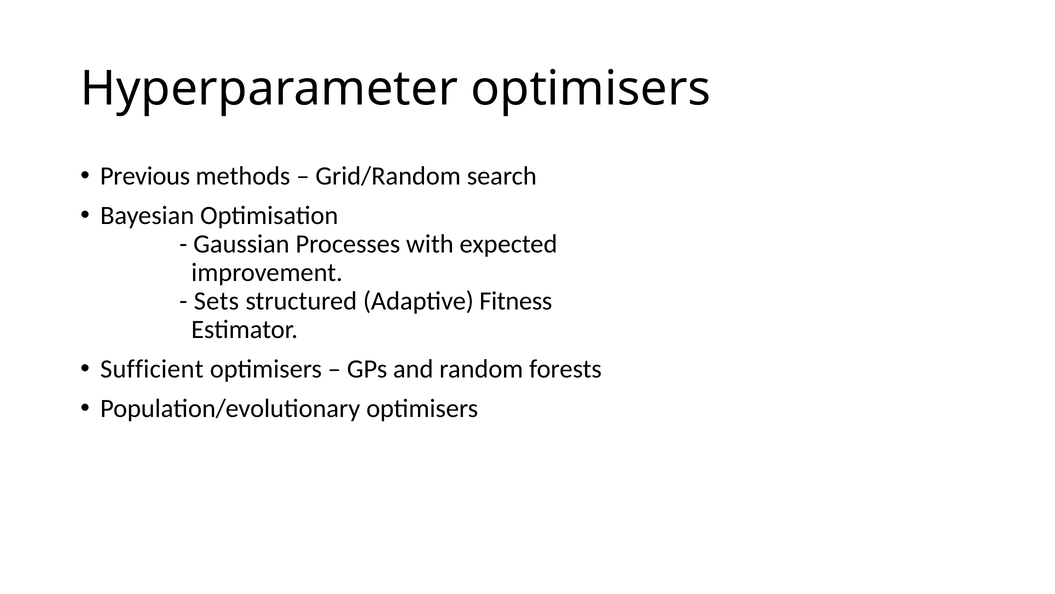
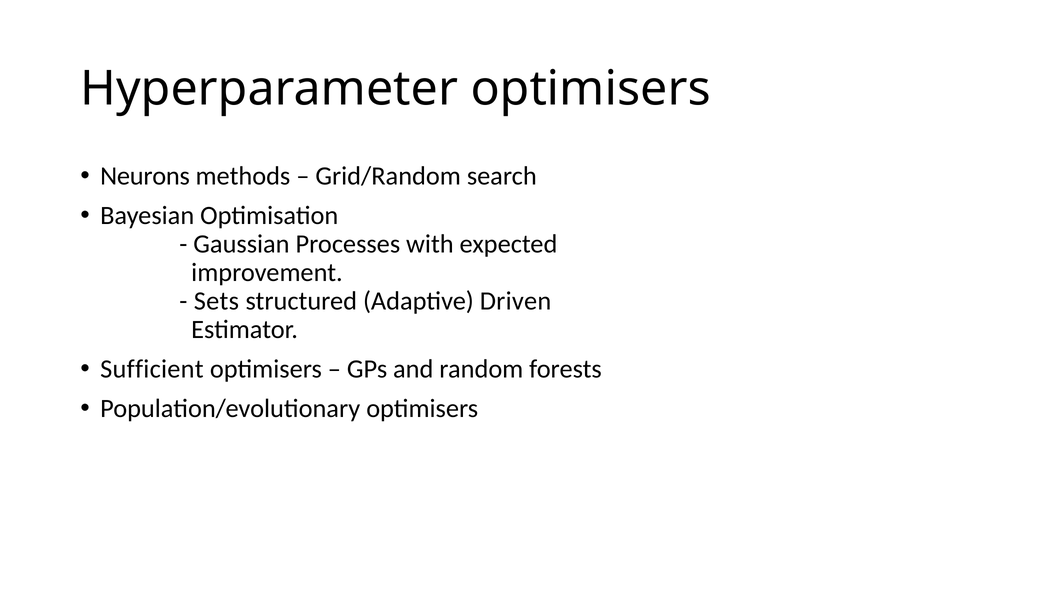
Previous: Previous -> Neurons (145, 176)
Fitness: Fitness -> Driven (516, 301)
